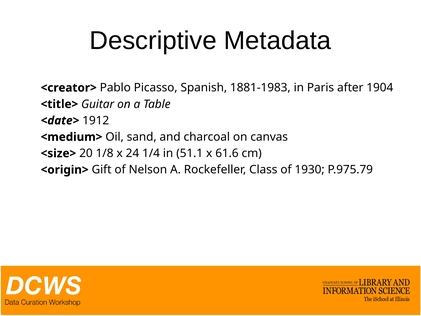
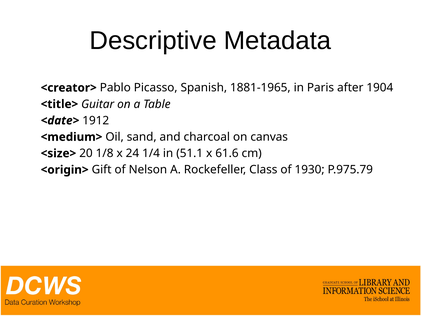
1881-1983: 1881-1983 -> 1881-1965 (260, 88)
